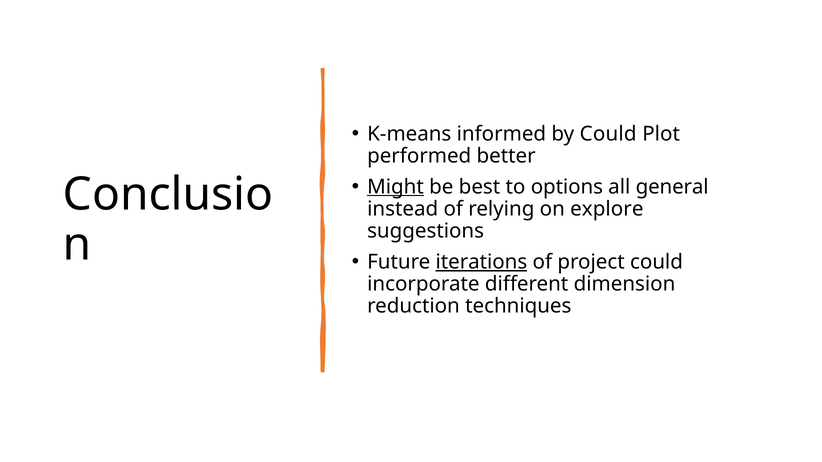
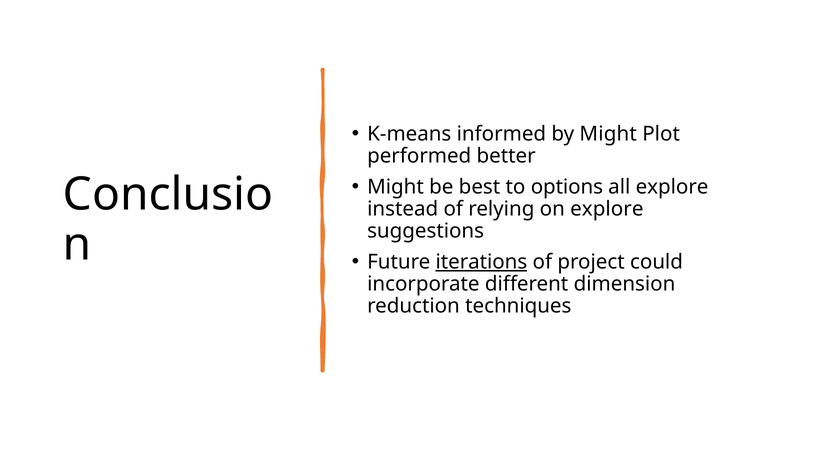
by Could: Could -> Might (608, 134)
Might underline: present -> none (396, 187)
all general: general -> explore (672, 187)
